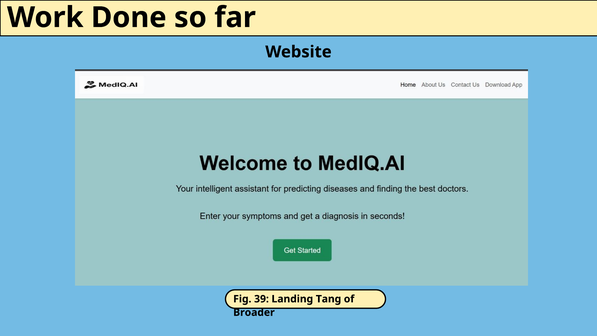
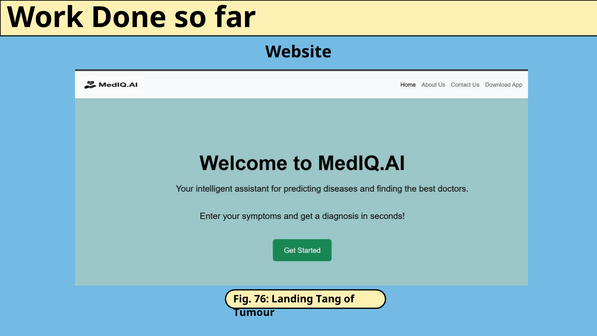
39: 39 -> 76 (261, 299)
Broader: Broader -> Tumour (254, 312)
